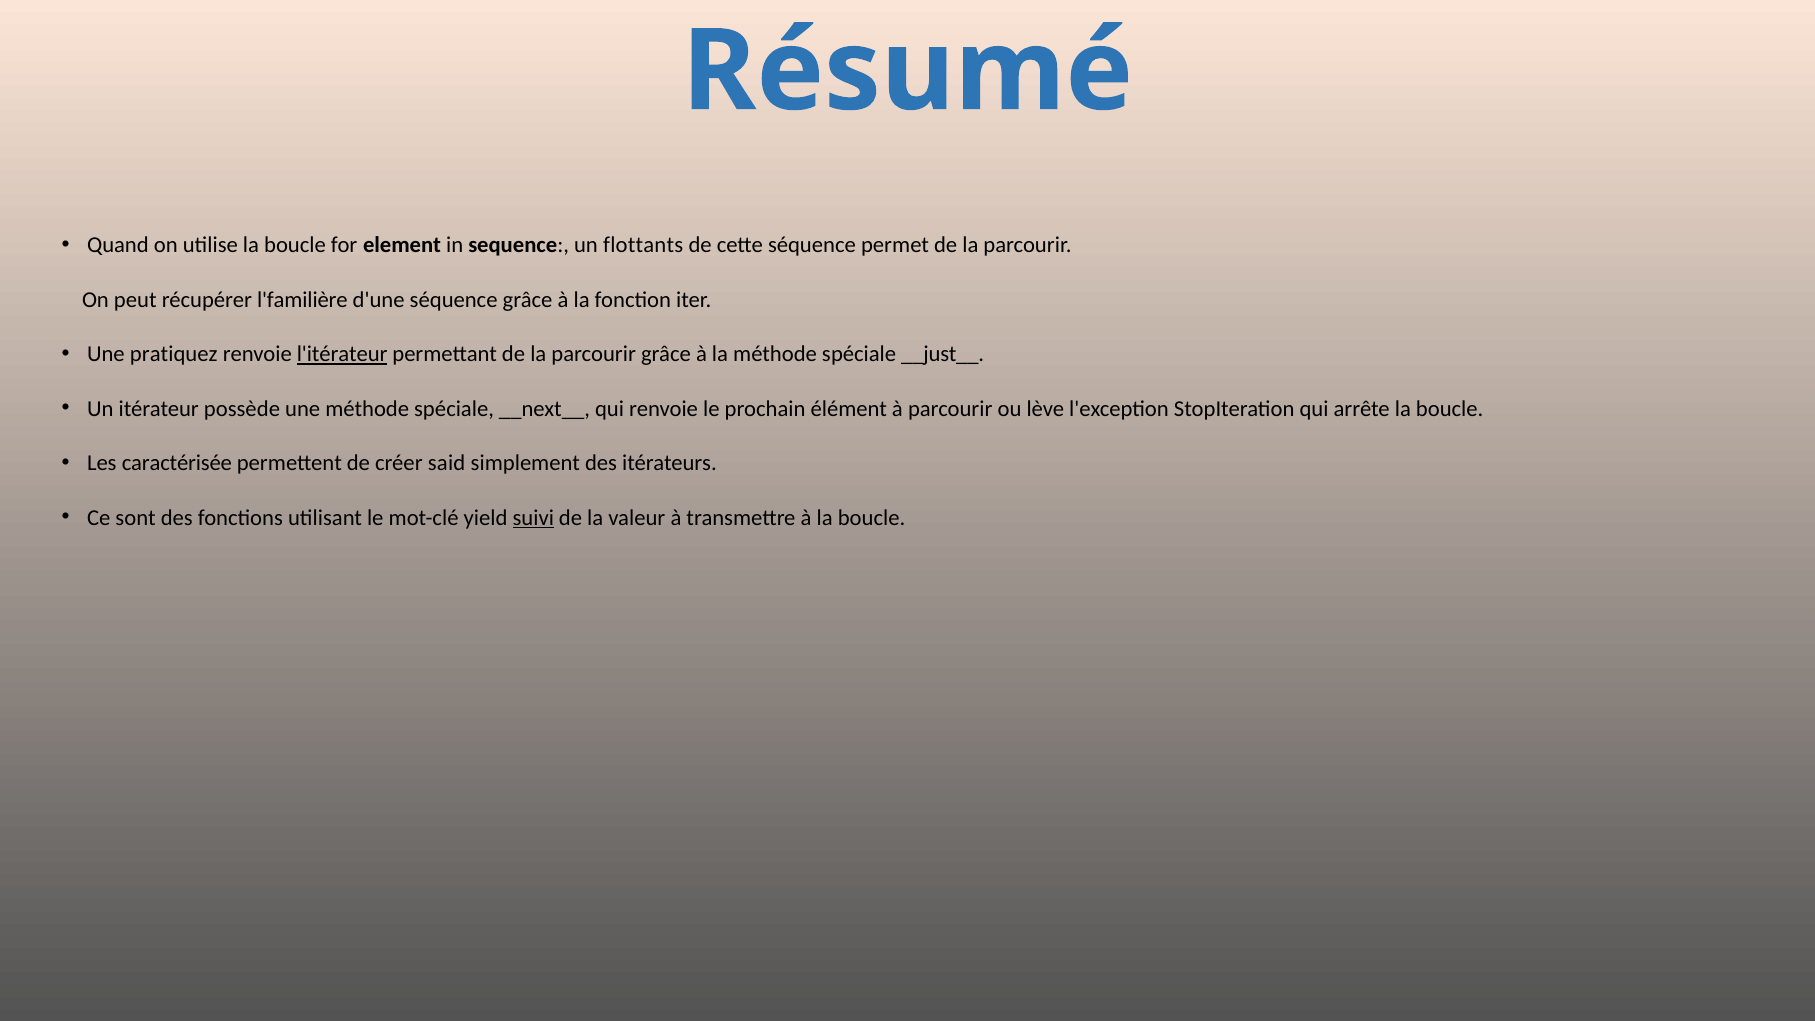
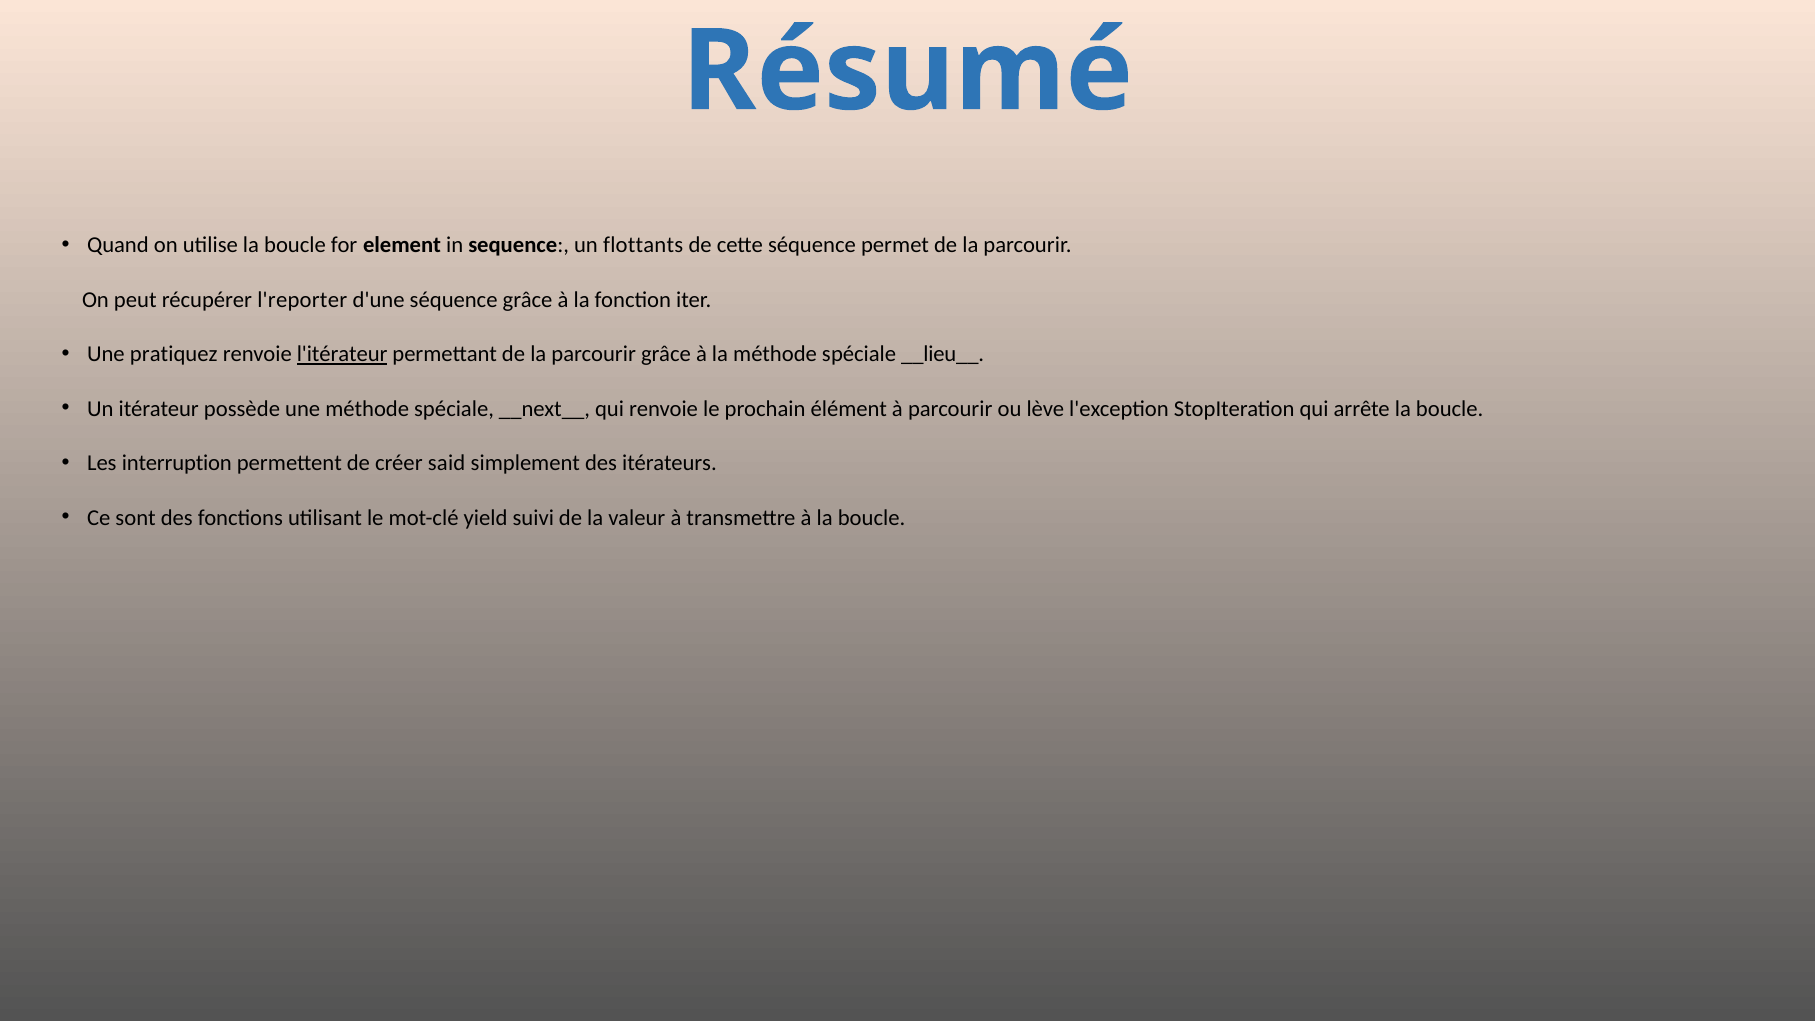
l'familière: l'familière -> l'reporter (302, 300)
__just__: __just__ -> __lieu__ (943, 354)
caractérisée: caractérisée -> interruption (177, 463)
suivi underline: present -> none (533, 518)
